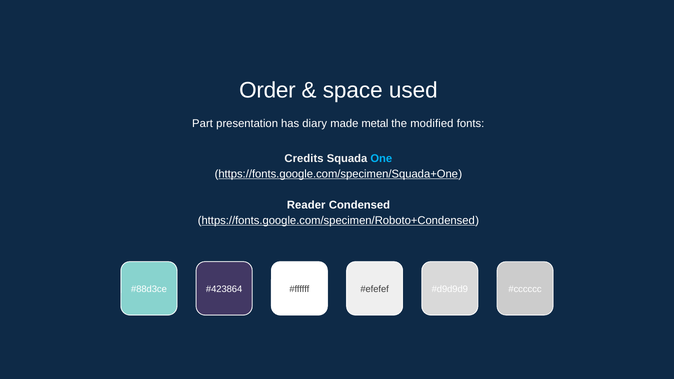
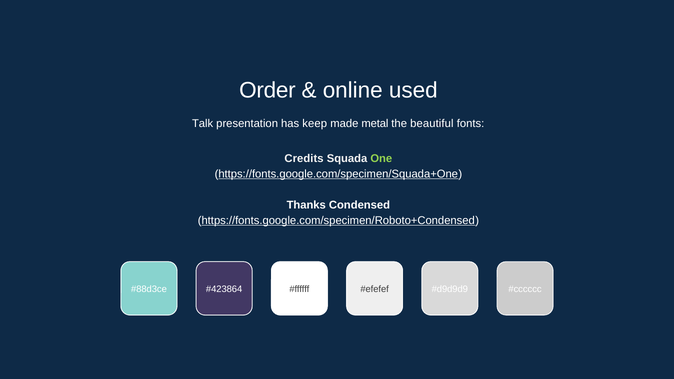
space: space -> online (353, 91)
Part: Part -> Talk (203, 124)
diary: diary -> keep (315, 124)
modified: modified -> beautiful (432, 124)
One colour: light blue -> light green (381, 158)
Reader: Reader -> Thanks (306, 205)
